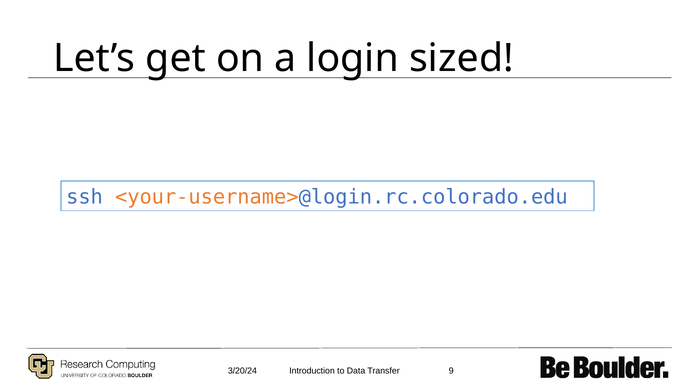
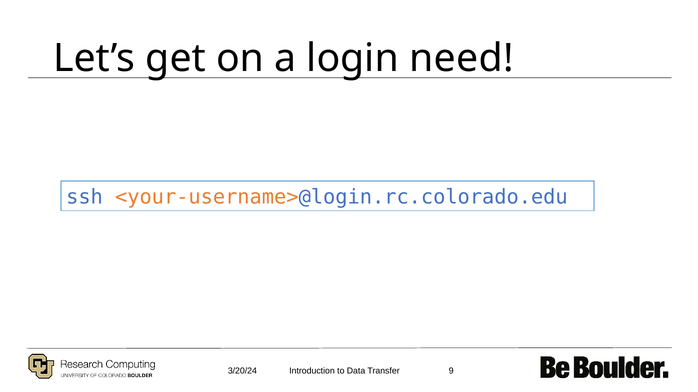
sized: sized -> need (461, 59)
